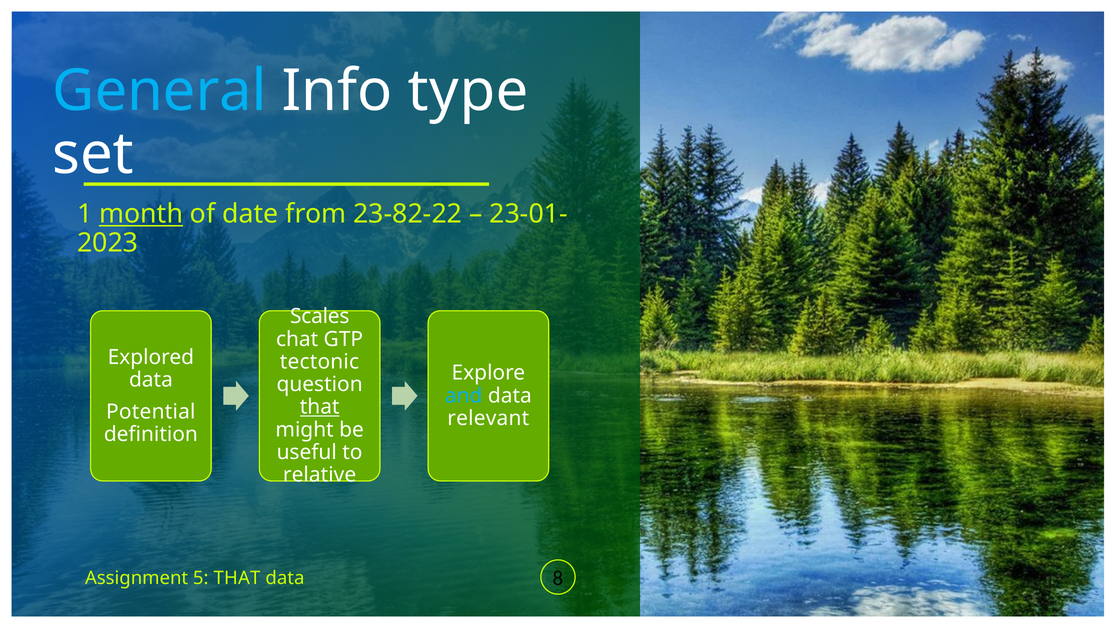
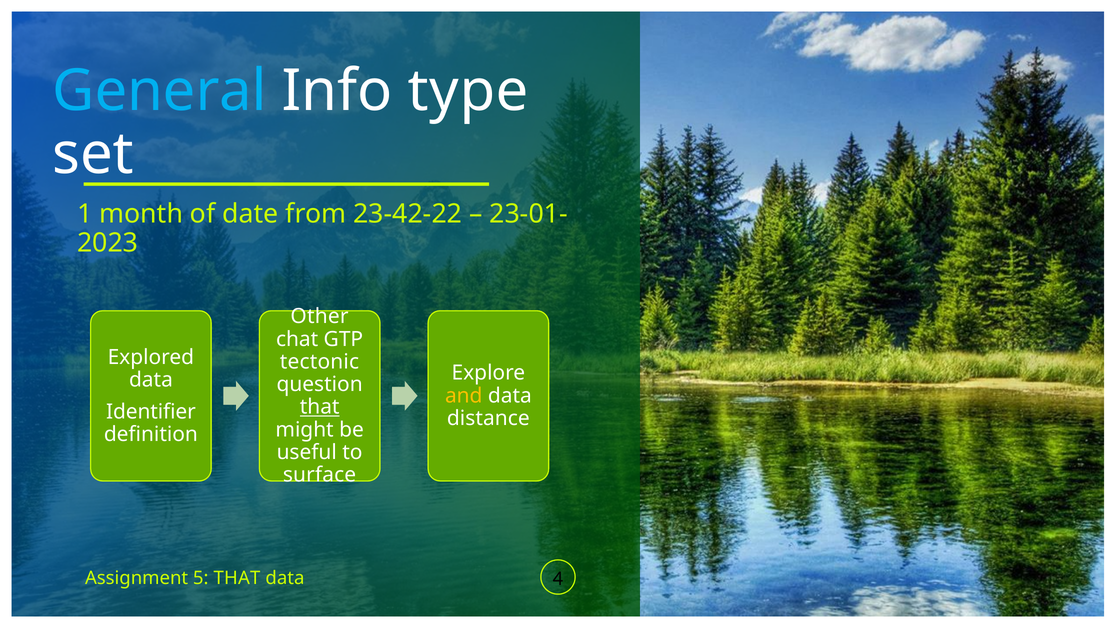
month underline: present -> none (141, 214)
23-82-22: 23-82-22 -> 23-42-22 (408, 214)
Scales: Scales -> Other (320, 316)
and colour: light blue -> yellow (464, 396)
Potential: Potential -> Identifier (151, 411)
relevant: relevant -> distance (488, 418)
relative: relative -> surface (320, 475)
8: 8 -> 4 (558, 578)
